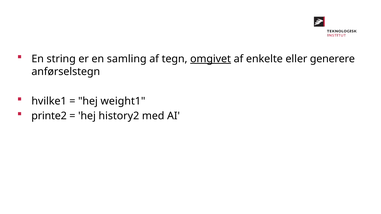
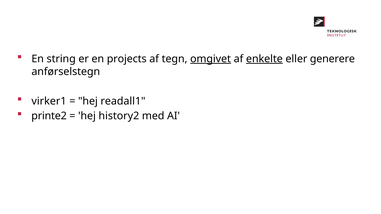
samling: samling -> projects (127, 59)
enkelte underline: none -> present (264, 59)
hvilke1: hvilke1 -> virker1 (49, 101)
weight1: weight1 -> readall1 (123, 101)
